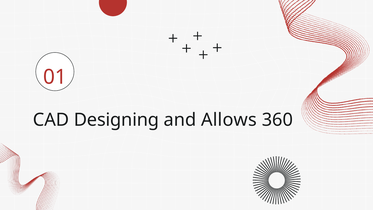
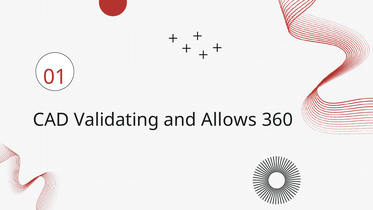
Designing: Designing -> Validating (116, 120)
